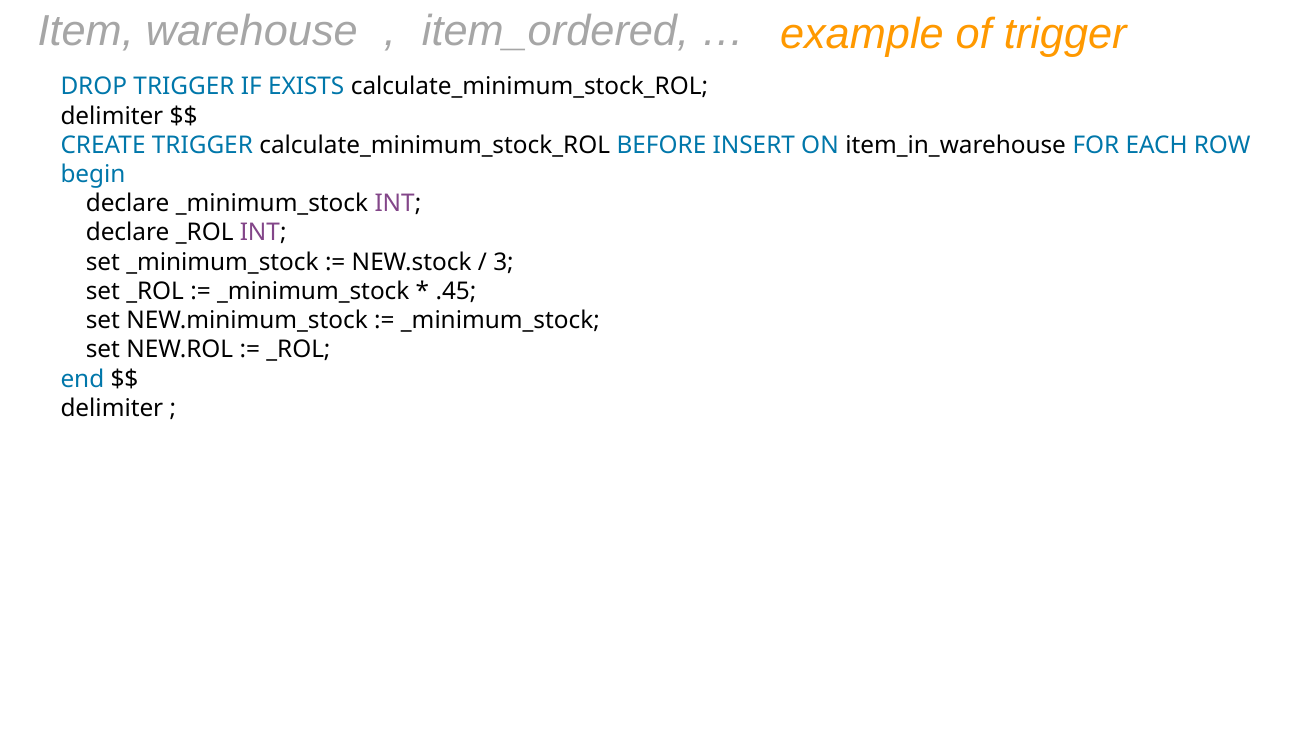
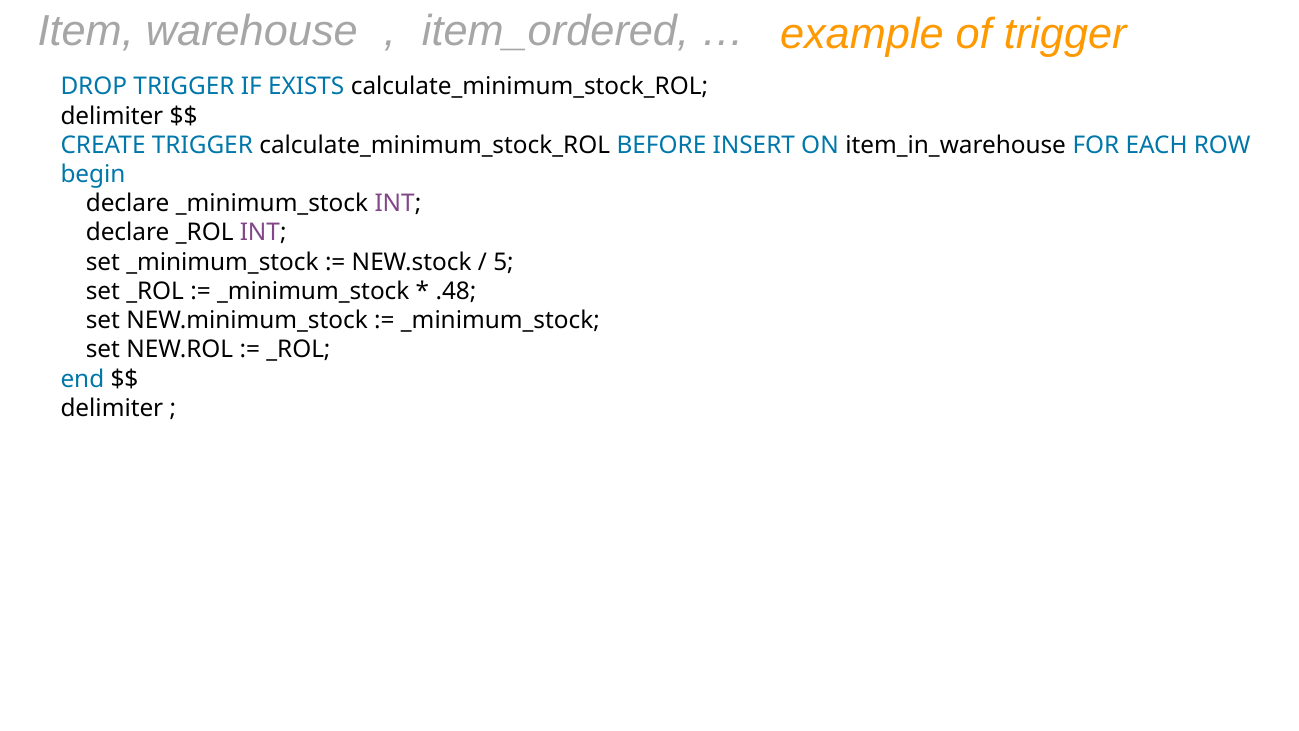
3: 3 -> 5 (504, 262)
.45: .45 -> .48 (456, 291)
